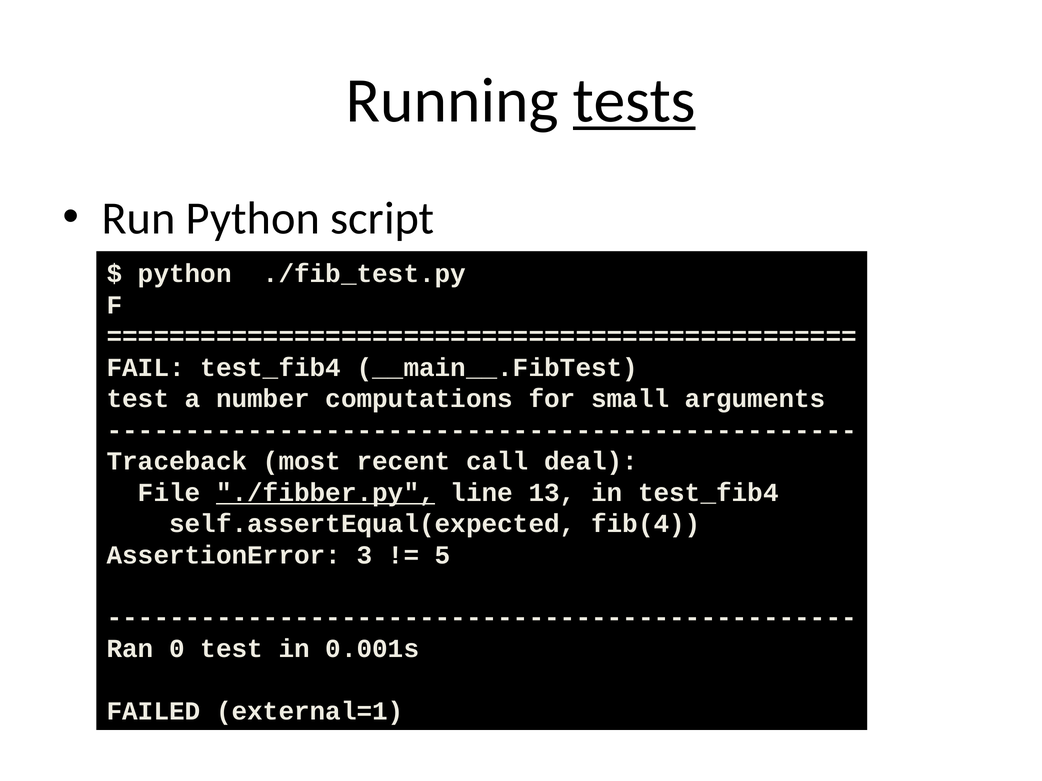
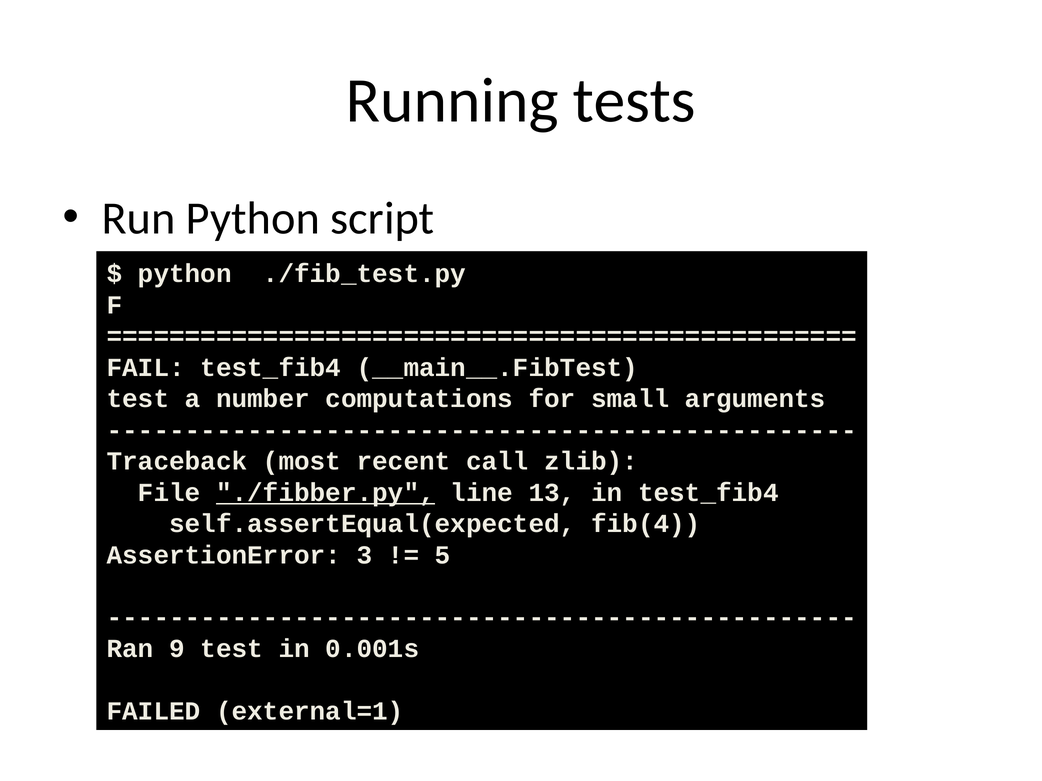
tests underline: present -> none (634, 101)
deal: deal -> zlib (591, 461)
0: 0 -> 9 (177, 649)
